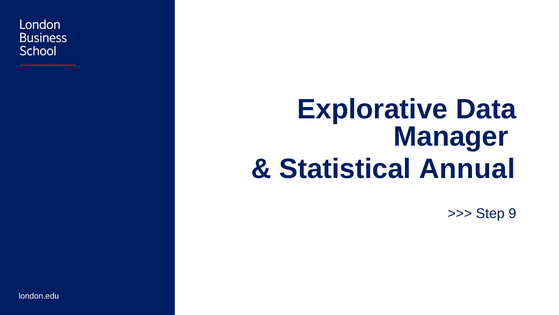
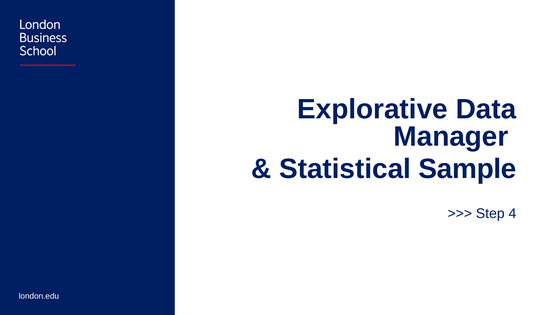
Annual: Annual -> Sample (467, 169)
9: 9 -> 4 (512, 213)
